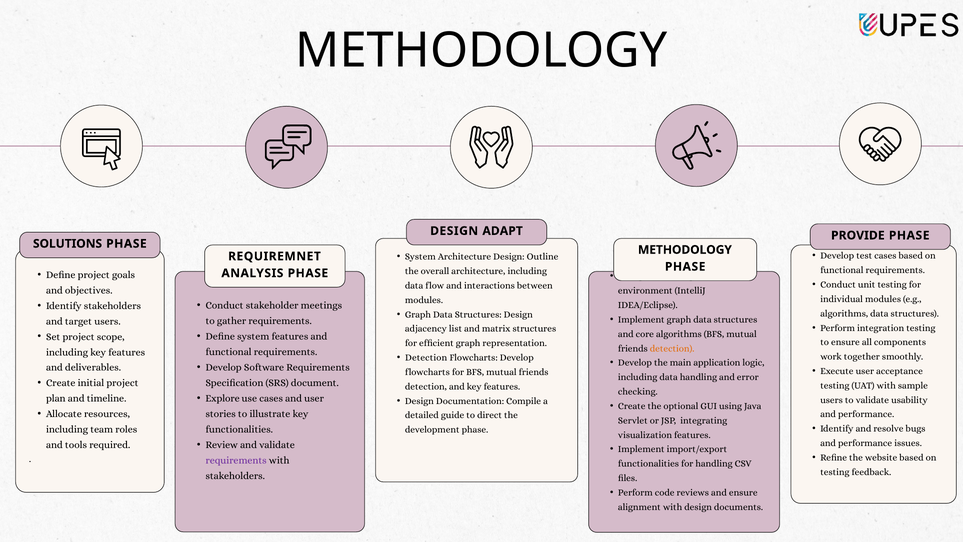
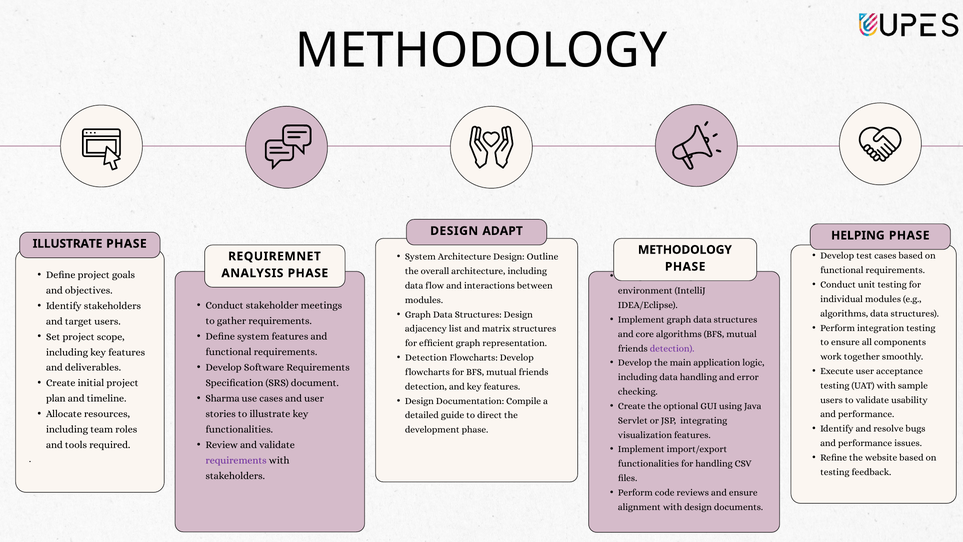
PROVIDE: PROVIDE -> HELPING (858, 235)
SOLUTIONS: SOLUTIONS -> ILLUSTRATE (68, 244)
detection colour: orange -> purple (672, 348)
Explore: Explore -> Sharma (223, 398)
